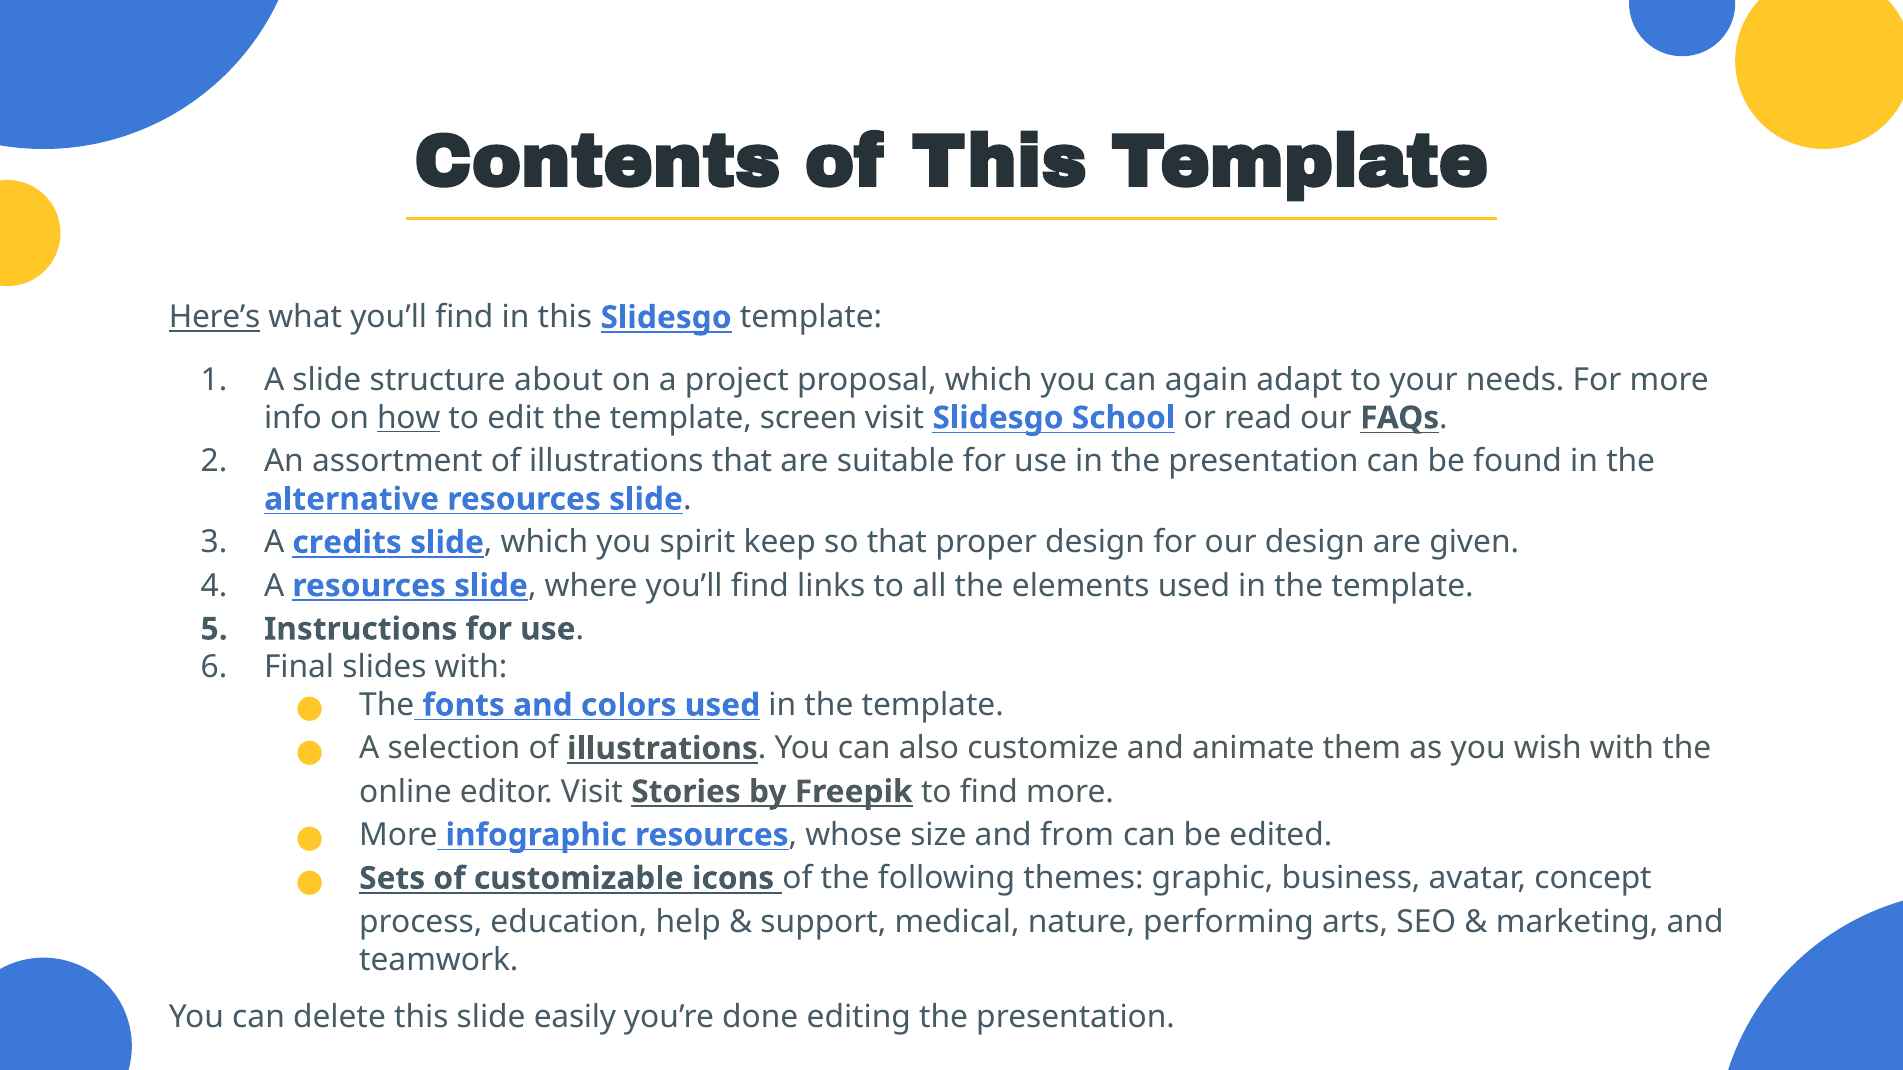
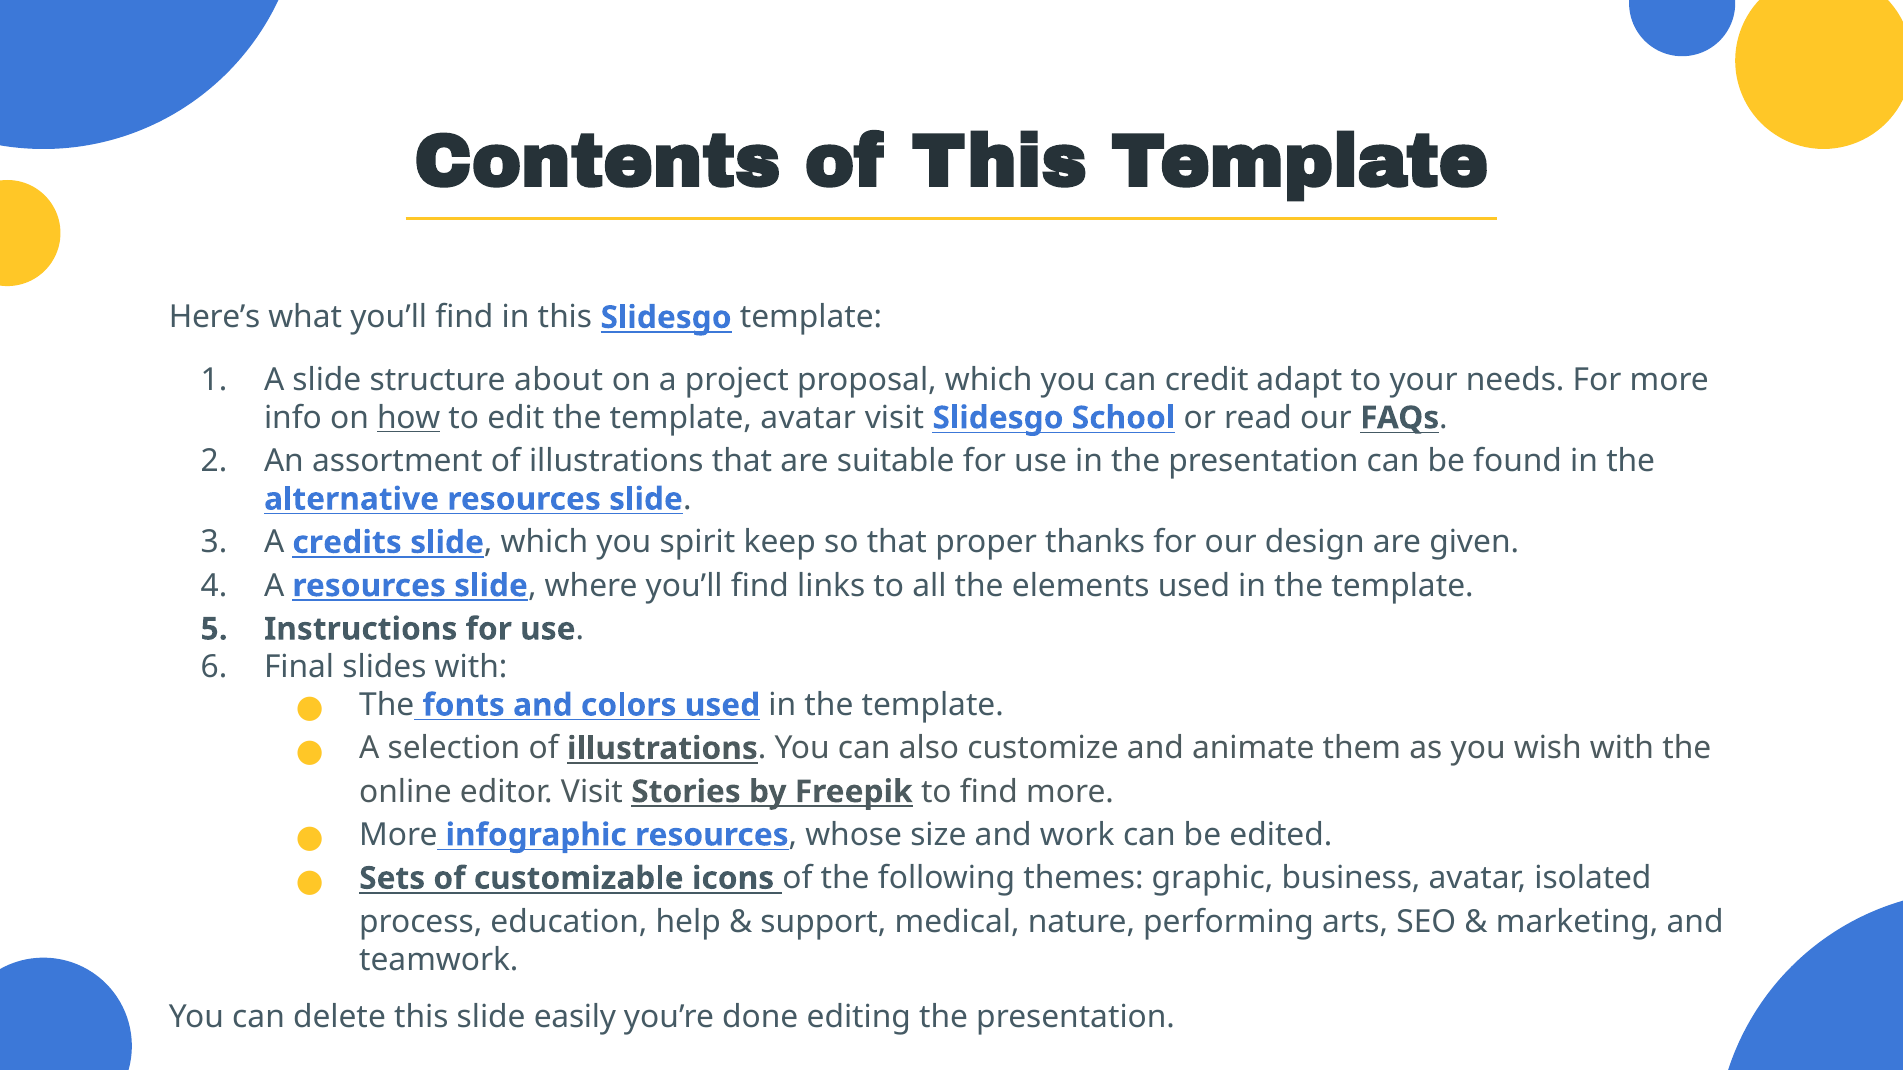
Here’s underline: present -> none (215, 318)
again: again -> credit (1207, 380)
template screen: screen -> avatar (808, 418)
proper design: design -> thanks (1095, 543)
from: from -> work (1077, 835)
concept: concept -> isolated (1593, 879)
